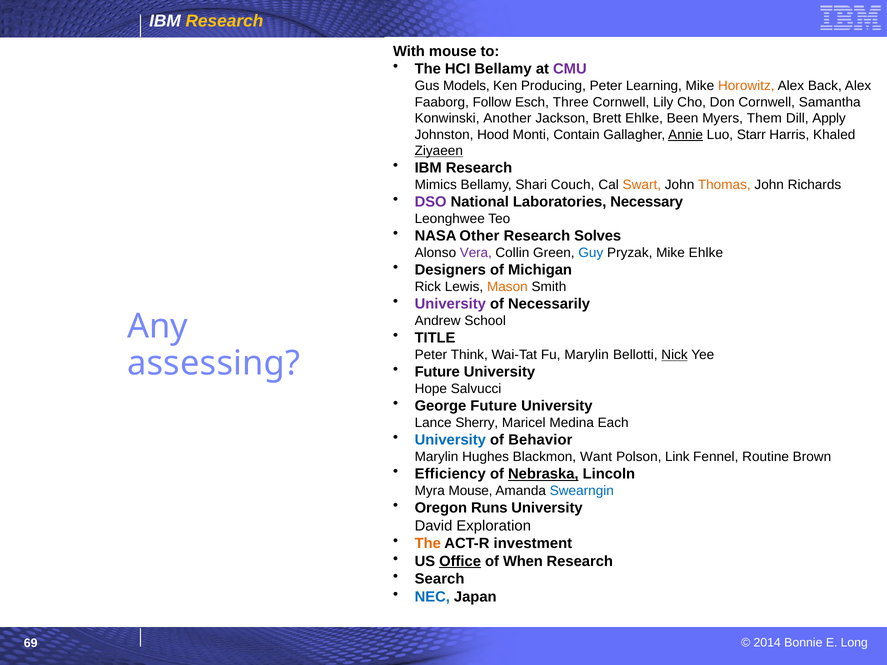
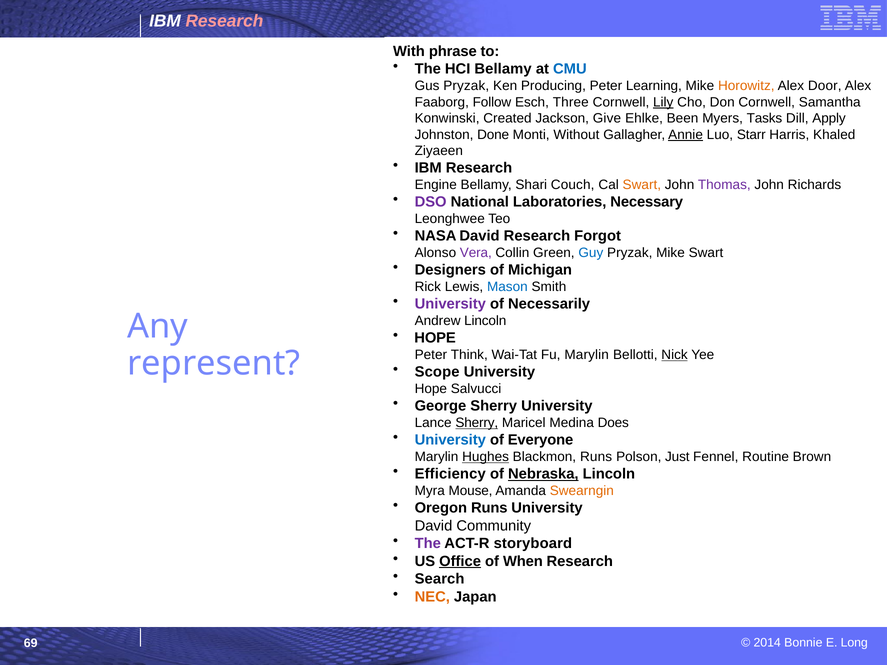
Research colour: yellow -> pink (224, 21)
With mouse: mouse -> phrase (453, 51)
CMU colour: purple -> blue (570, 69)
Gus Models: Models -> Pryzak (466, 86)
Back: Back -> Door (825, 86)
Lily underline: none -> present (663, 102)
Another: Another -> Created (507, 118)
Brett: Brett -> Give (607, 118)
Them: Them -> Tasks (764, 118)
Hood: Hood -> Done (493, 135)
Contain: Contain -> Without (576, 135)
Ziyaeen underline: present -> none (439, 151)
Mimics: Mimics -> Engine (436, 185)
Thomas colour: orange -> purple (724, 185)
NASA Other: Other -> David (480, 236)
Solves: Solves -> Forgot (598, 236)
Mike Ehlke: Ehlke -> Swart (706, 253)
Mason colour: orange -> blue (507, 287)
Andrew School: School -> Lincoln (485, 321)
TITLE: TITLE -> HOPE (435, 338)
assessing: assessing -> represent (214, 364)
Future: Future -> Scope (437, 372)
George Future: Future -> Sherry (494, 406)
Sherry underline: none -> present (477, 423)
Each: Each -> Does (613, 423)
Behavior: Behavior -> Everyone (541, 440)
Hughes underline: none -> present (486, 457)
Blackmon Want: Want -> Runs (596, 457)
Link: Link -> Just (677, 457)
Swearngin colour: blue -> orange (582, 491)
Exploration: Exploration -> Community (494, 526)
The colour: orange -> purple (428, 544)
investment: investment -> storyboard (533, 544)
NEC colour: blue -> orange (432, 597)
